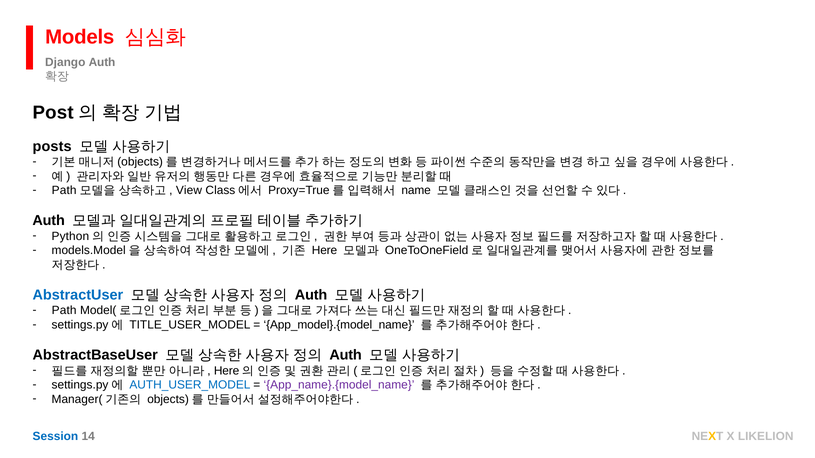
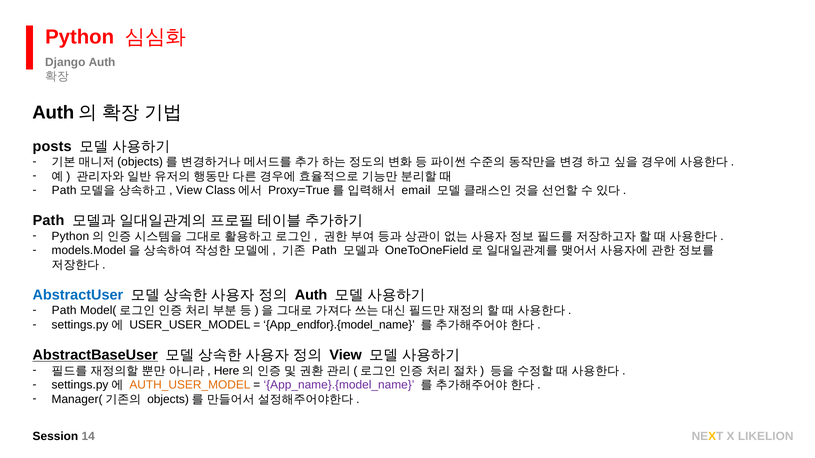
Models: Models -> Python (80, 37)
Post: Post -> Auth (53, 113)
name: name -> email (416, 191)
Auth: Auth -> Path (48, 221)
Here: Here -> Path (324, 251)
TITLE_USER_MODEL: TITLE_USER_MODEL -> USER_USER_MODEL (190, 325)
App_model}.{model_name: App_model}.{model_name -> App_endfor}.{model_name (339, 325)
AbstractBaseUser underline: none -> present (95, 355)
Auth: Auth -> View (346, 355)
AUTH_USER_MODEL colour: blue -> orange (190, 385)
Session colour: blue -> black (55, 437)
